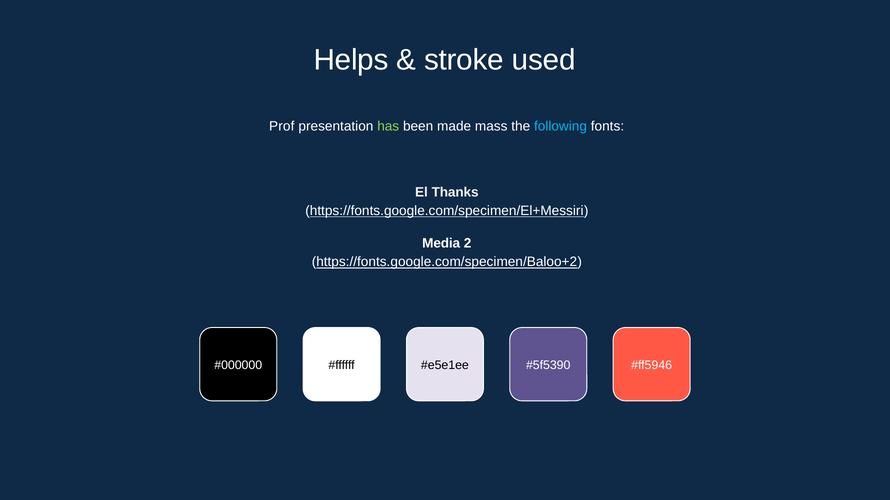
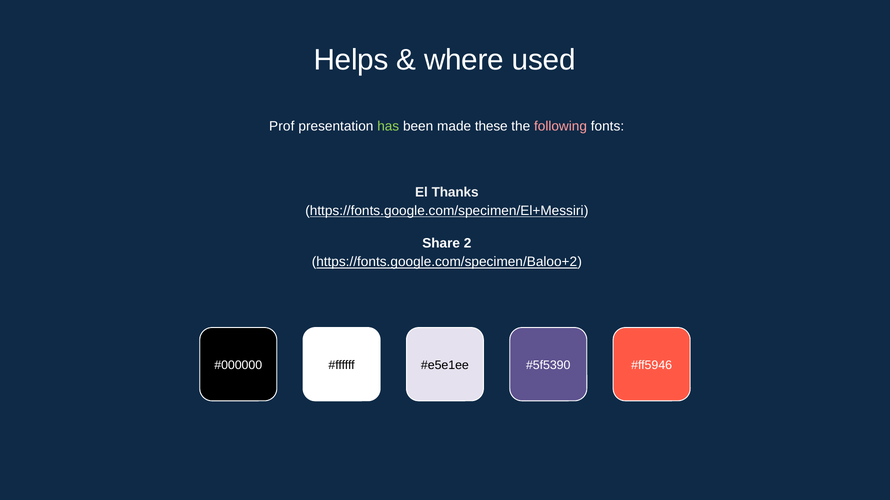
stroke: stroke -> where (464, 60)
mass: mass -> these (491, 126)
following colour: light blue -> pink (561, 126)
Media: Media -> Share (441, 244)
